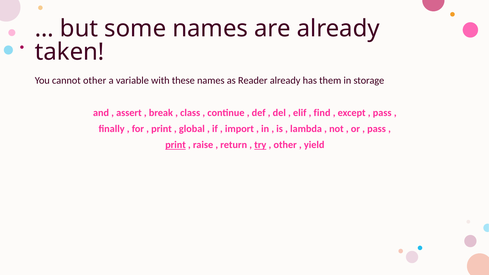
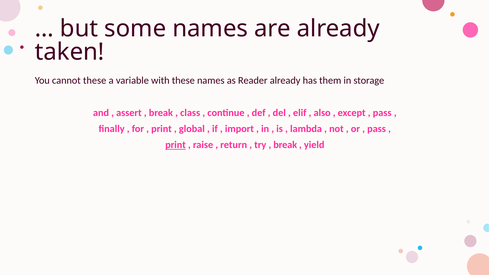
cannot other: other -> these (95, 80)
find: find -> also (322, 113)
try underline: present -> none (260, 145)
other: other -> break (285, 145)
